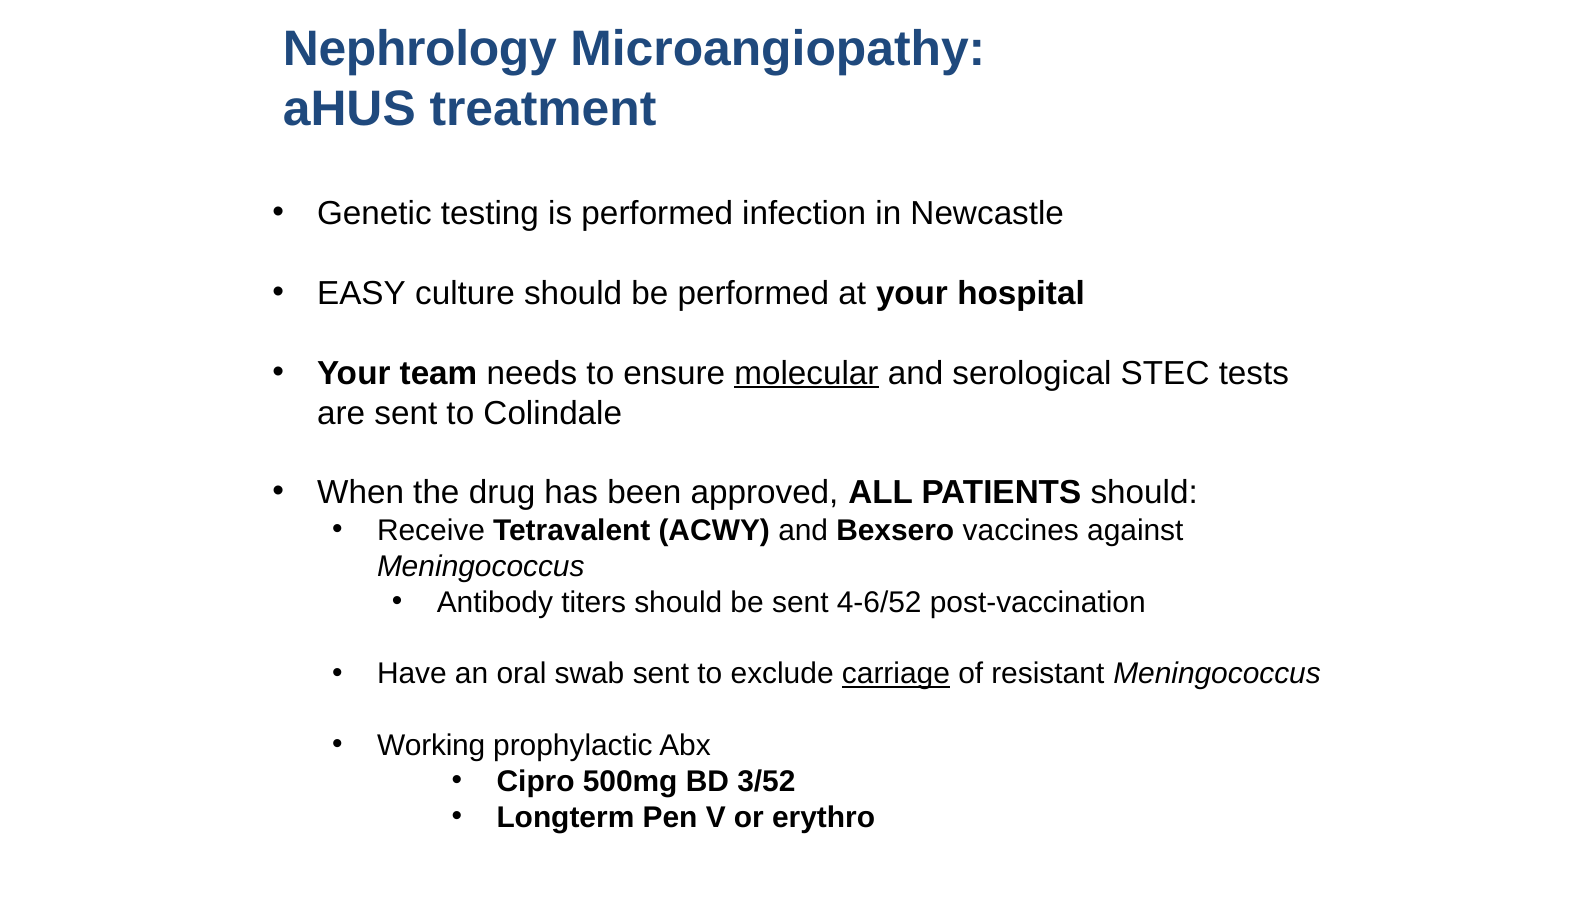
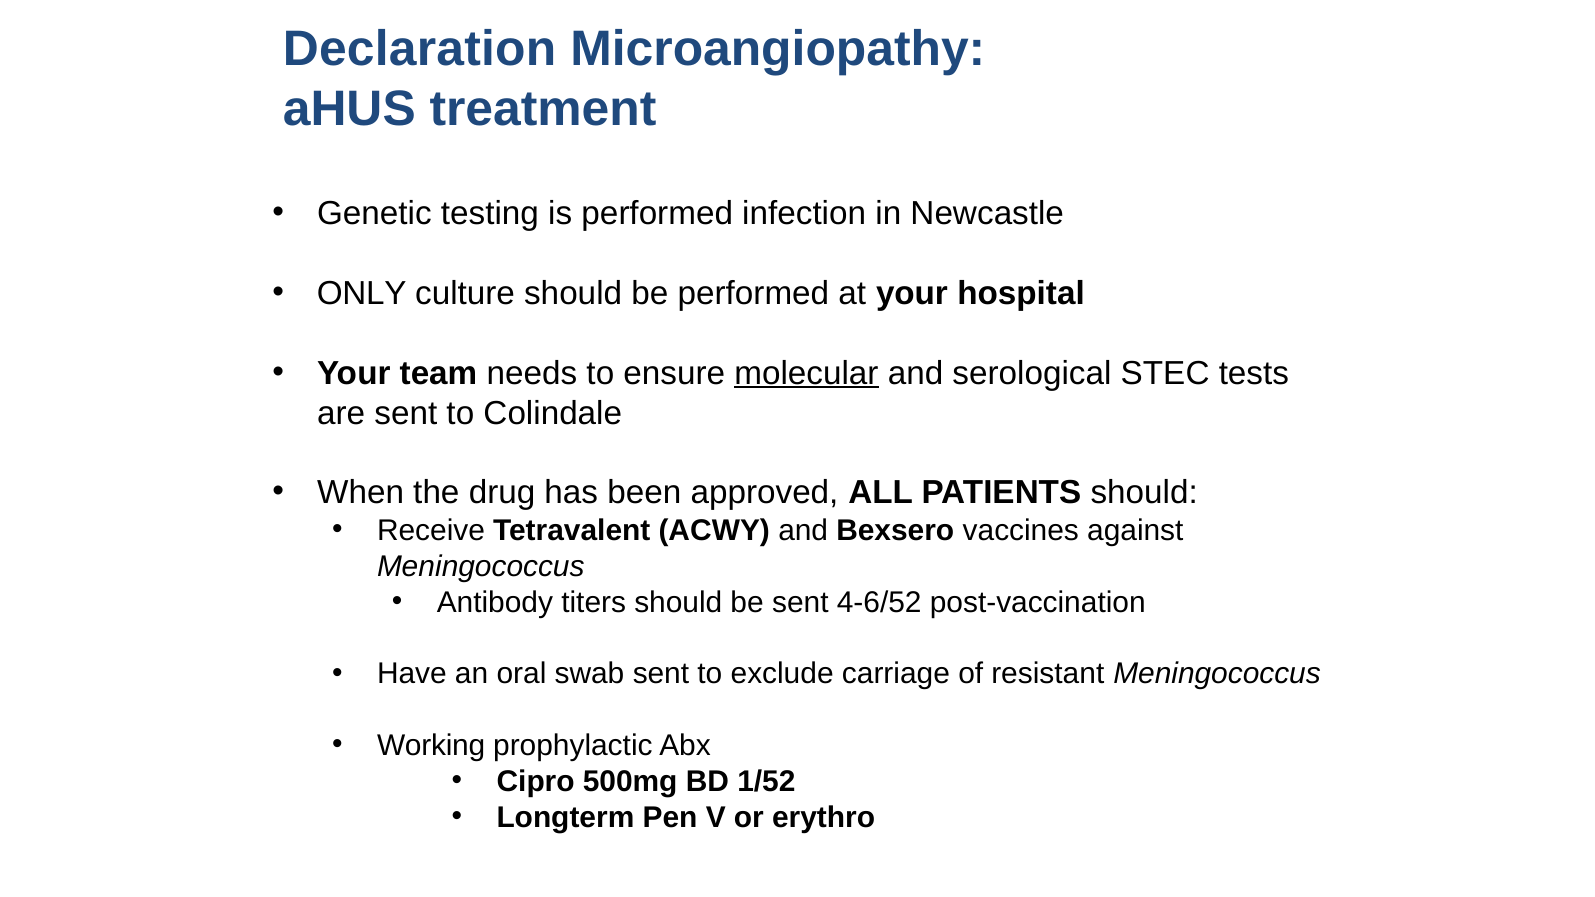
Nephrology: Nephrology -> Declaration (420, 49)
EASY: EASY -> ONLY (362, 293)
carriage underline: present -> none (896, 674)
3/52: 3/52 -> 1/52 (766, 782)
